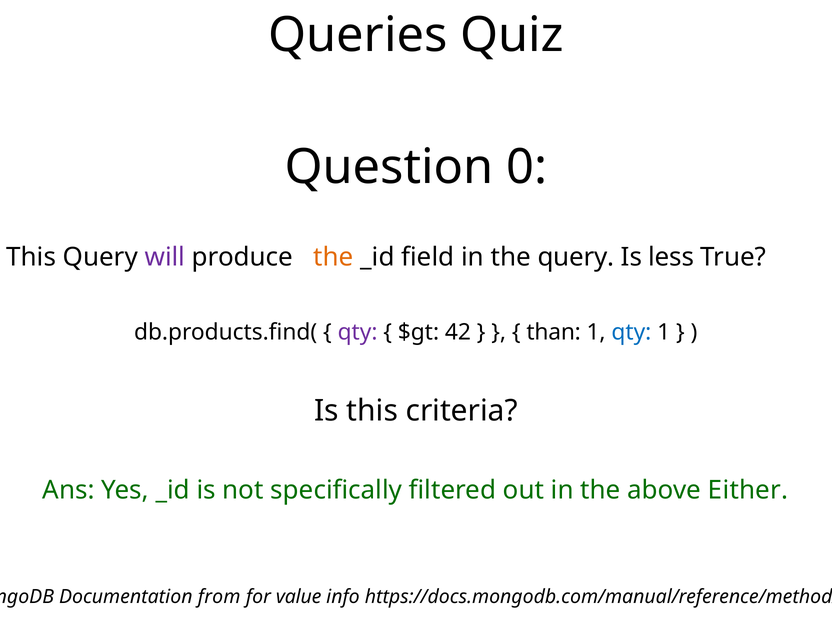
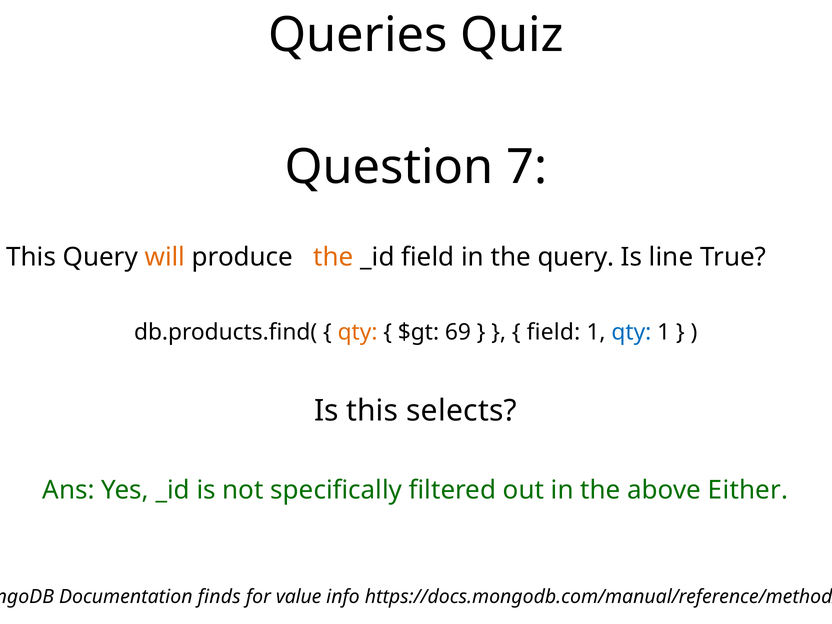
0: 0 -> 7 (527, 167)
will colour: purple -> orange (165, 257)
less: less -> line (671, 257)
qty colour: purple -> orange (358, 332)
42: 42 -> 69 (458, 332)
than: than -> field (553, 332)
criteria: criteria -> selects (462, 411)
from: from -> finds (219, 597)
